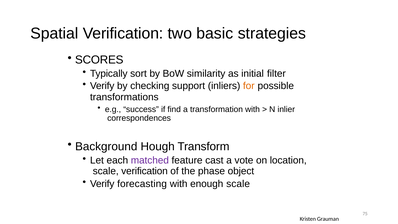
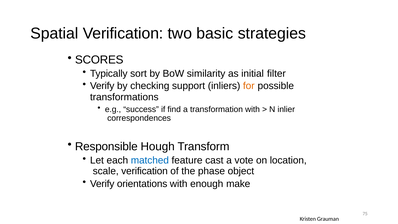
Background: Background -> Responsible (106, 146)
matched colour: purple -> blue (150, 160)
forecasting: forecasting -> orientations (142, 184)
enough scale: scale -> make (238, 184)
